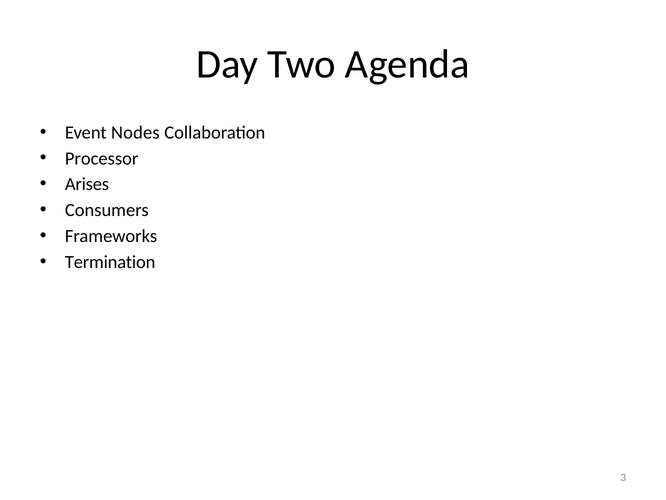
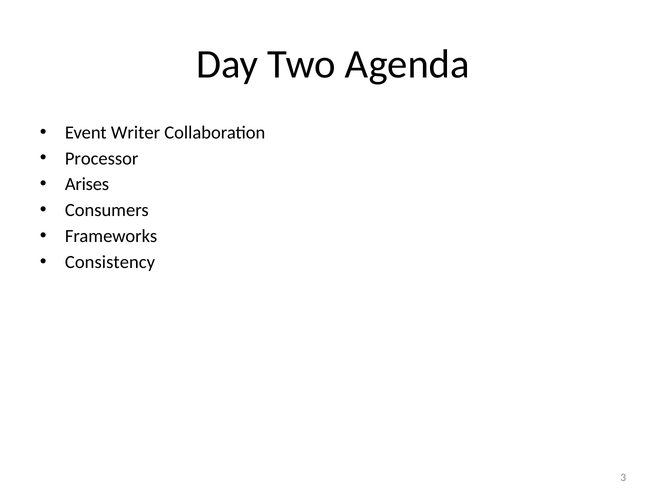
Nodes: Nodes -> Writer (135, 132)
Termination: Termination -> Consistency (110, 262)
